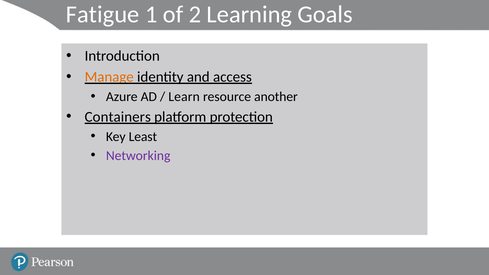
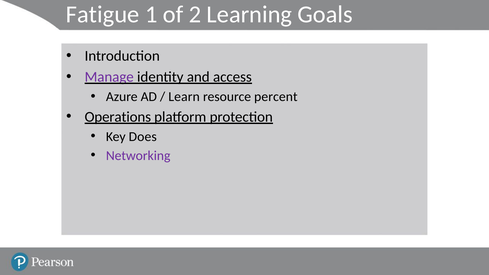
Manage colour: orange -> purple (109, 77)
another: another -> percent (276, 97)
Containers: Containers -> Operations (118, 117)
Least: Least -> Does (143, 137)
